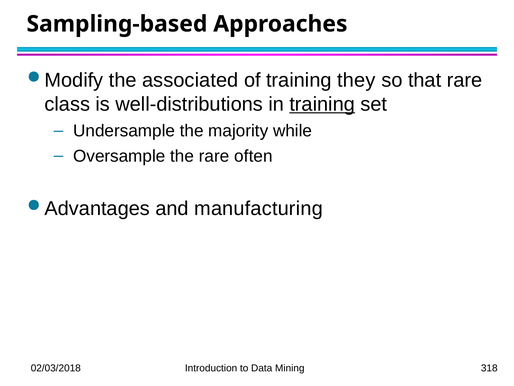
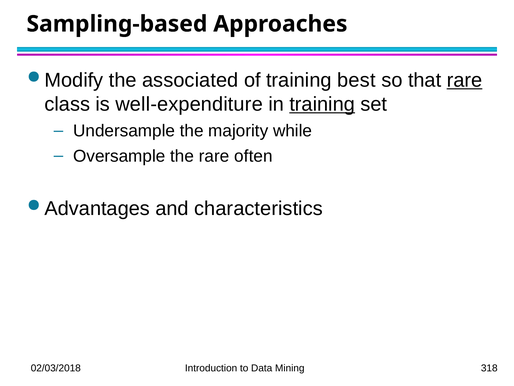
they: they -> best (356, 80)
rare underline: none -> present (465, 80)
well-distributions: well-distributions -> well-expenditure (189, 104)
manufacturing: manufacturing -> characteristics (259, 208)
